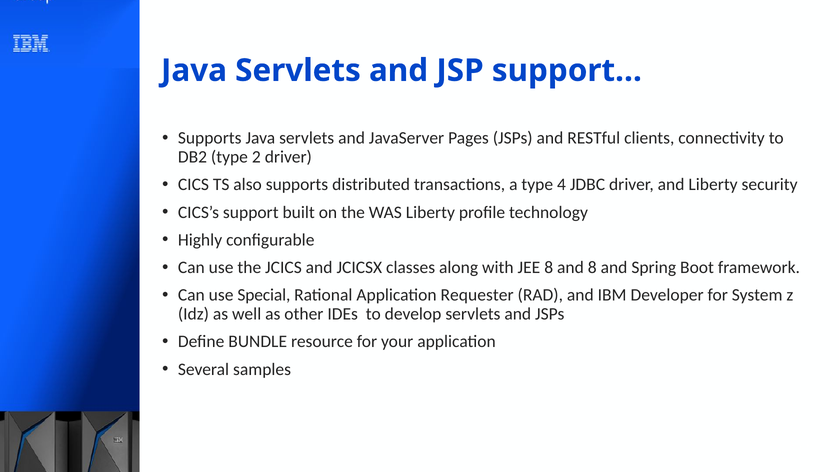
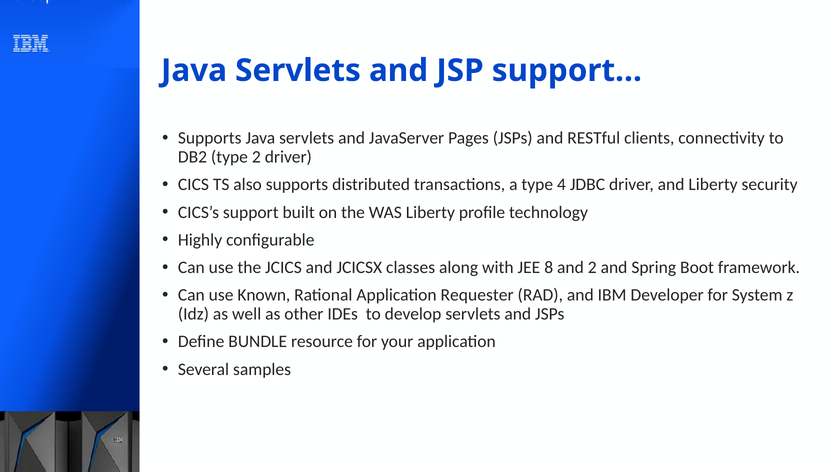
and 8: 8 -> 2 (592, 267)
Special: Special -> Known (264, 295)
